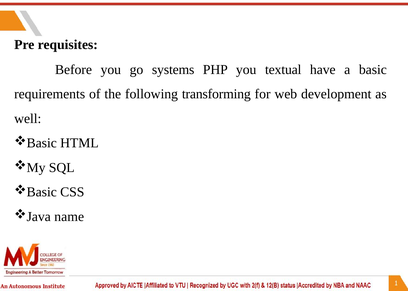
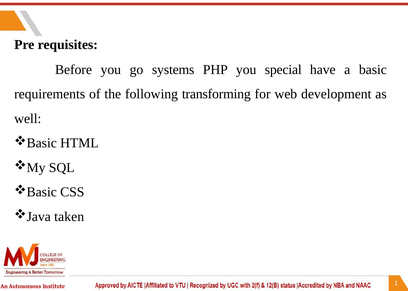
textual: textual -> special (283, 69)
name: name -> taken (69, 216)
